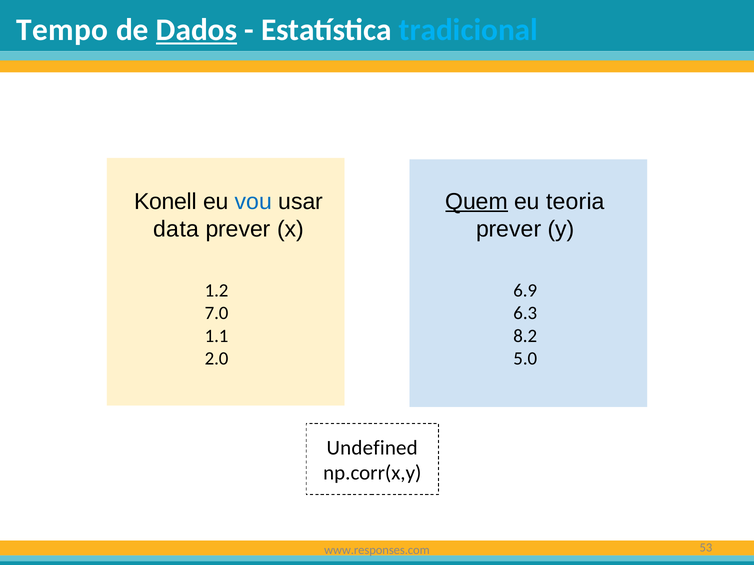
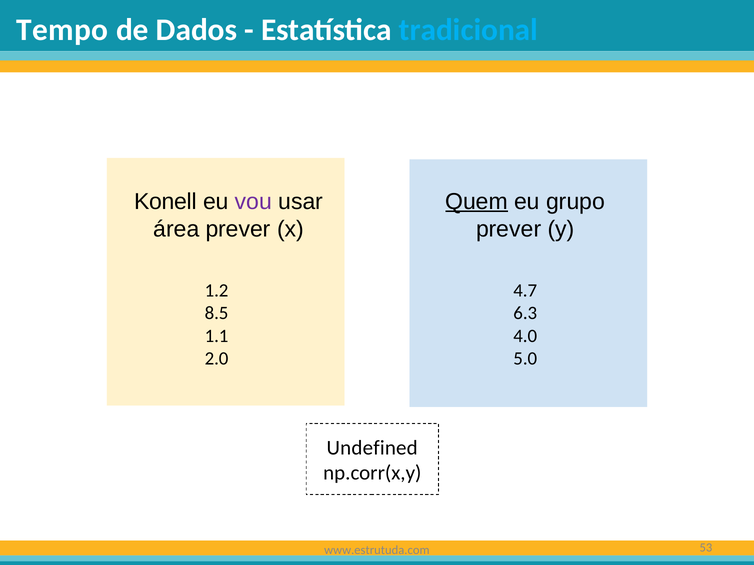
Dados underline: present -> none (197, 30)
vou colour: blue -> purple (253, 202)
teoria: teoria -> grupo (576, 202)
data: data -> área (176, 229)
6.9: 6.9 -> 4.7 (525, 291)
7.0: 7.0 -> 8.5 (217, 314)
8.2: 8.2 -> 4.0 (525, 336)
www.responses.com: www.responses.com -> www.estrutuda.com (377, 550)
